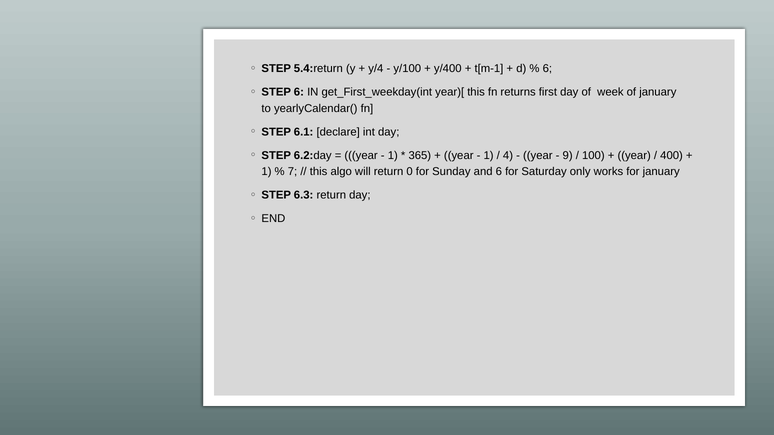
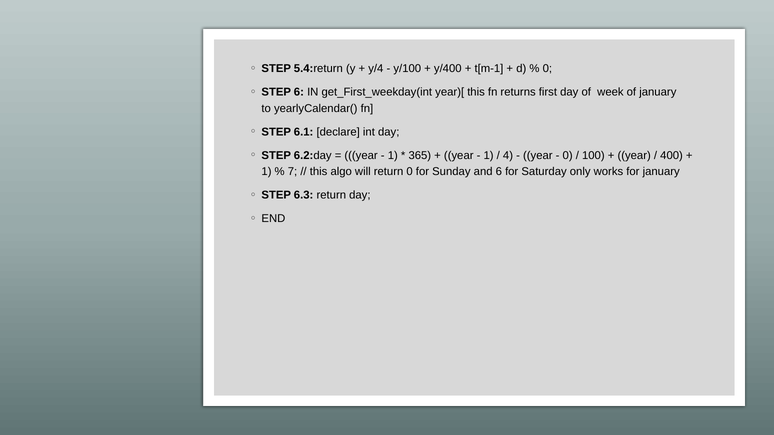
6: 6 -> 0 (547, 69)
9: 9 -> 0 (568, 155)
